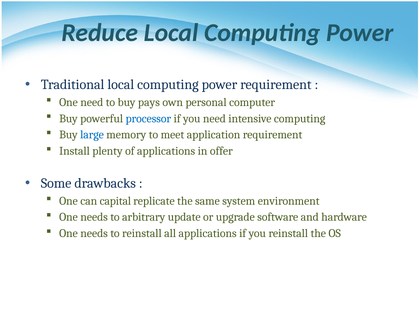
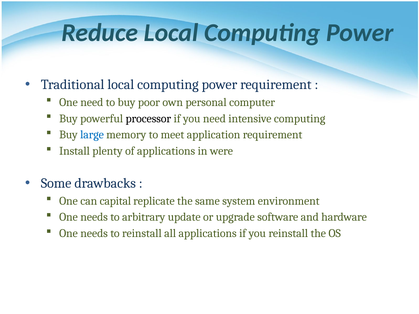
pays: pays -> poor (149, 102)
processor colour: blue -> black (148, 119)
offer: offer -> were (221, 151)
